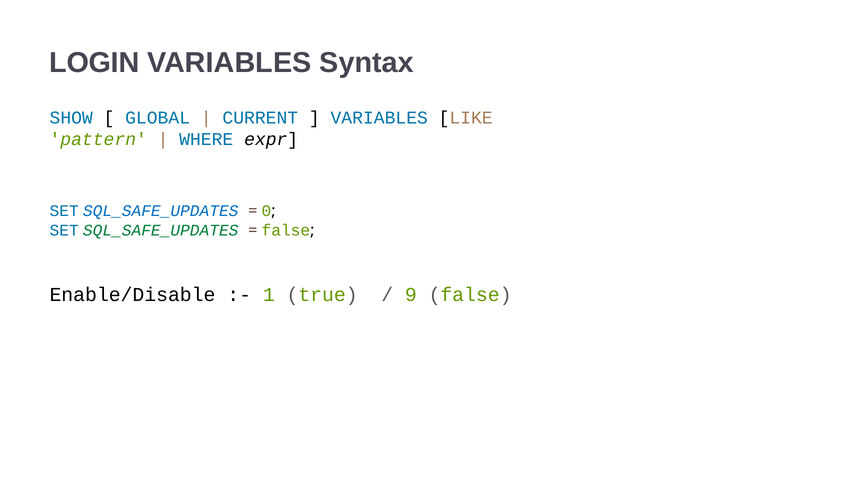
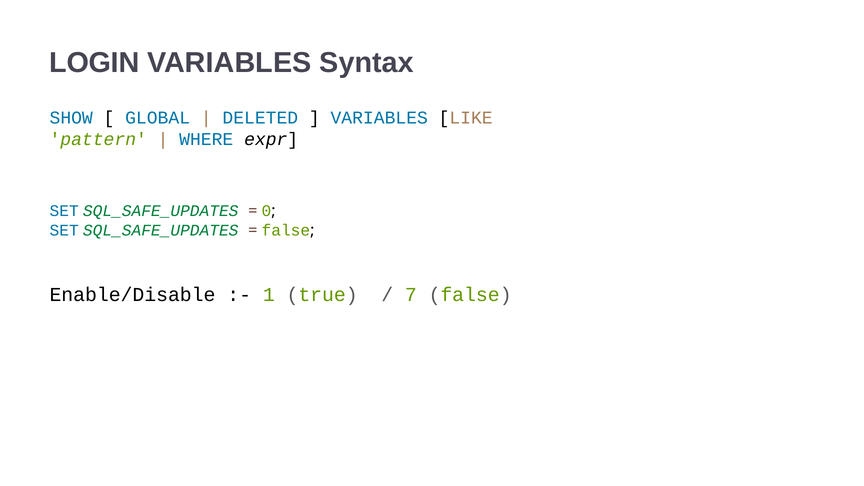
CURRENT: CURRENT -> DELETED (260, 118)
SQL_SAFE_UPDATES colour: blue -> green (161, 211)
9: 9 -> 7 (411, 295)
